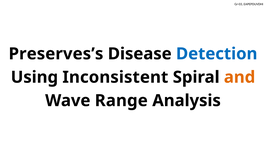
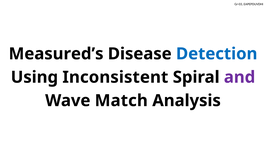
Preserves’s: Preserves’s -> Measured’s (56, 54)
and colour: orange -> purple (240, 77)
Range: Range -> Match (121, 100)
